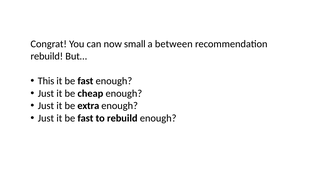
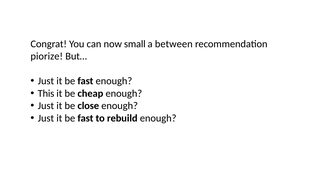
rebuild: rebuild -> piorize (47, 56)
This: This -> Just (46, 81)
Just: Just -> This (46, 94)
extra: extra -> close (88, 106)
